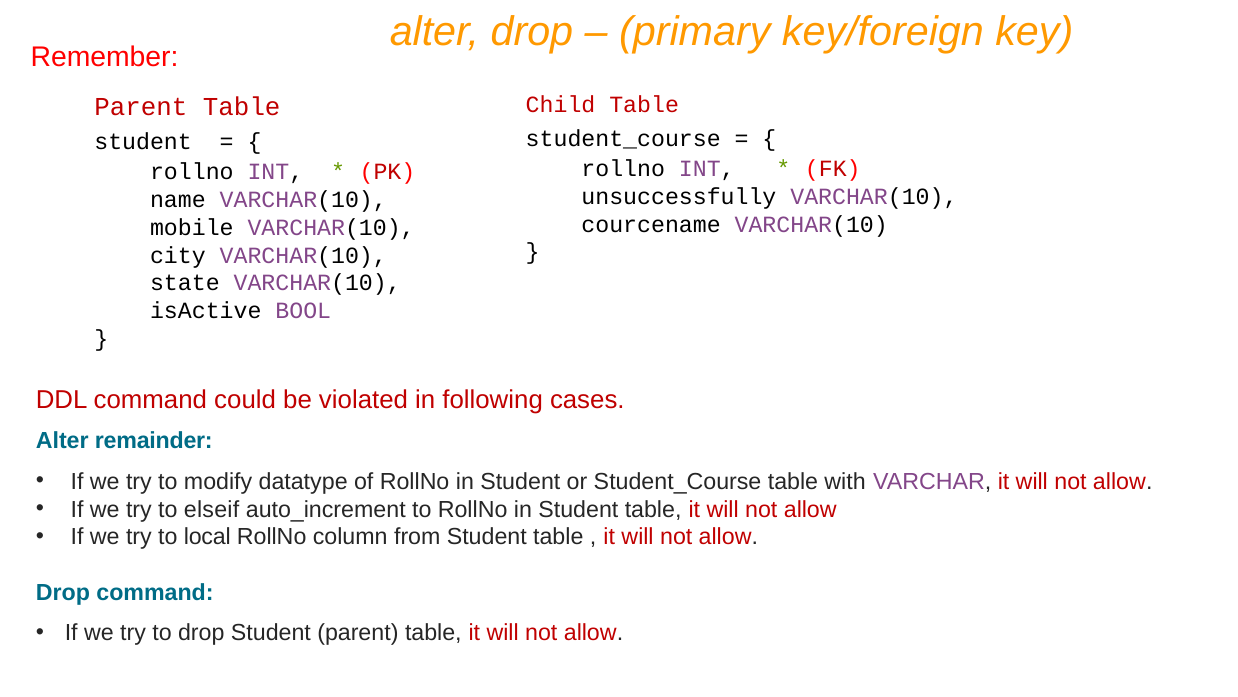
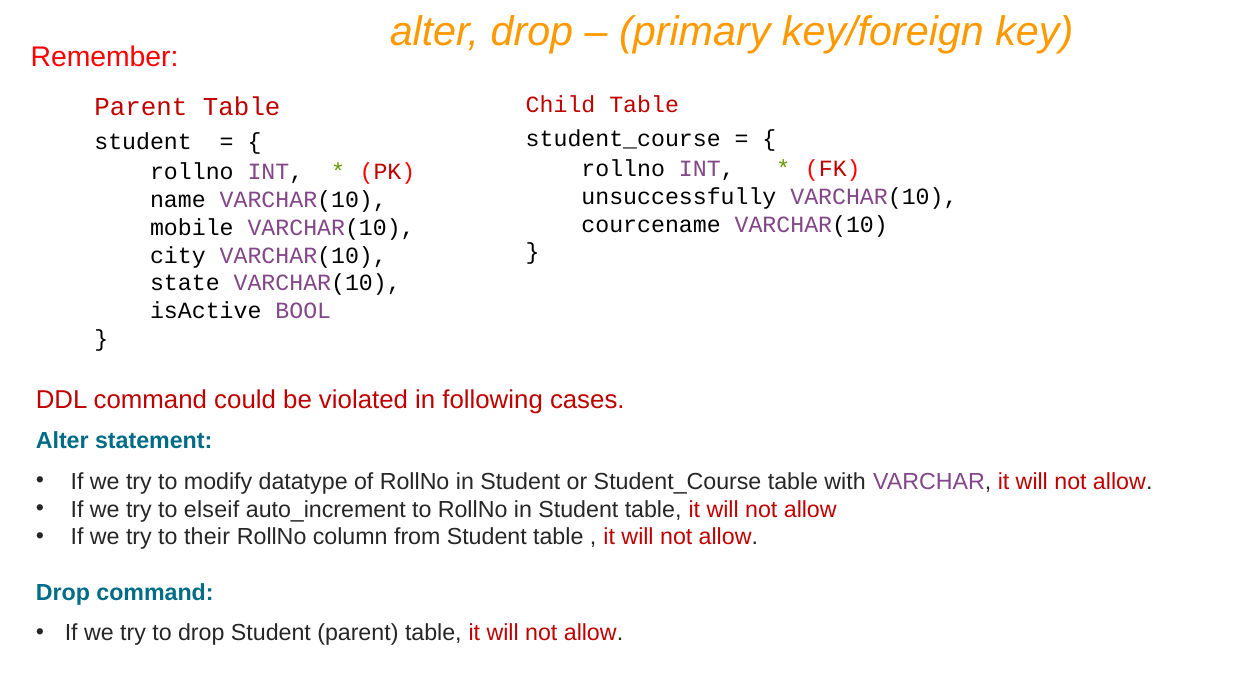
remainder: remainder -> statement (154, 441)
local: local -> their (207, 537)
